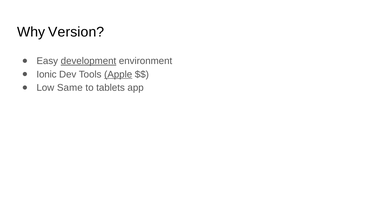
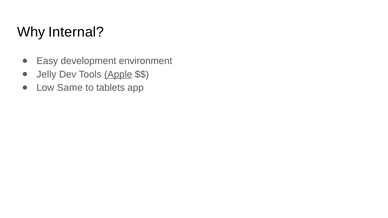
Version: Version -> Internal (76, 32)
development underline: present -> none (88, 61)
Ionic: Ionic -> Jelly (46, 74)
